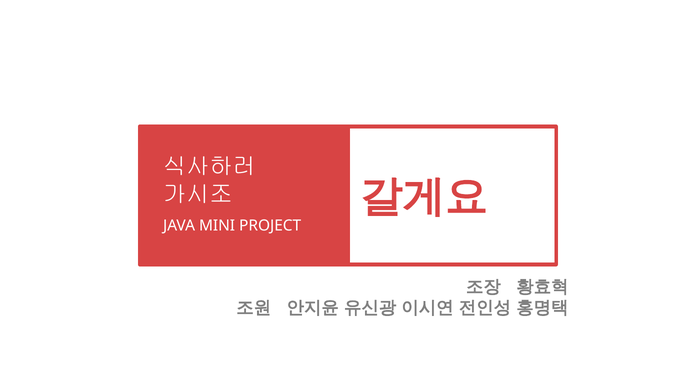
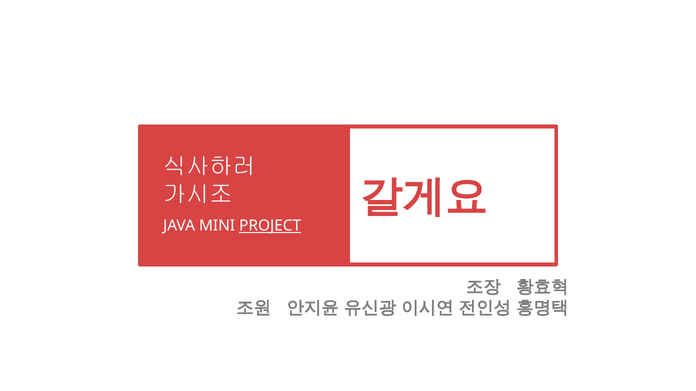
PROJECT underline: none -> present (270, 226)
